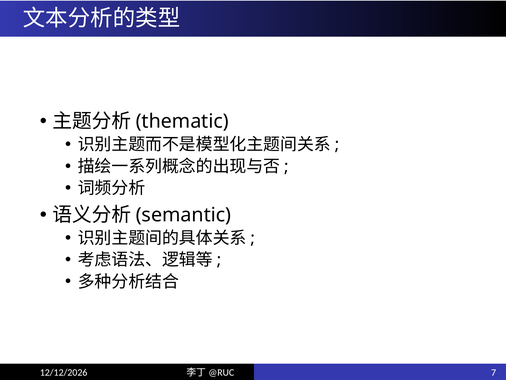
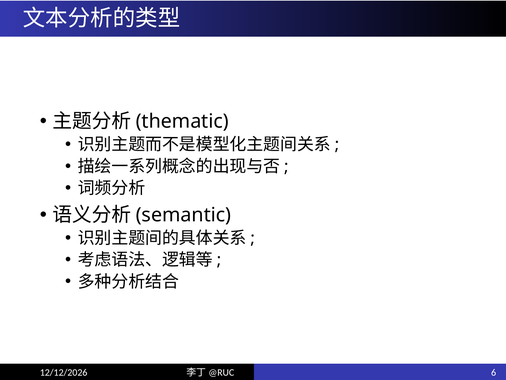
7: 7 -> 6 (494, 372)
